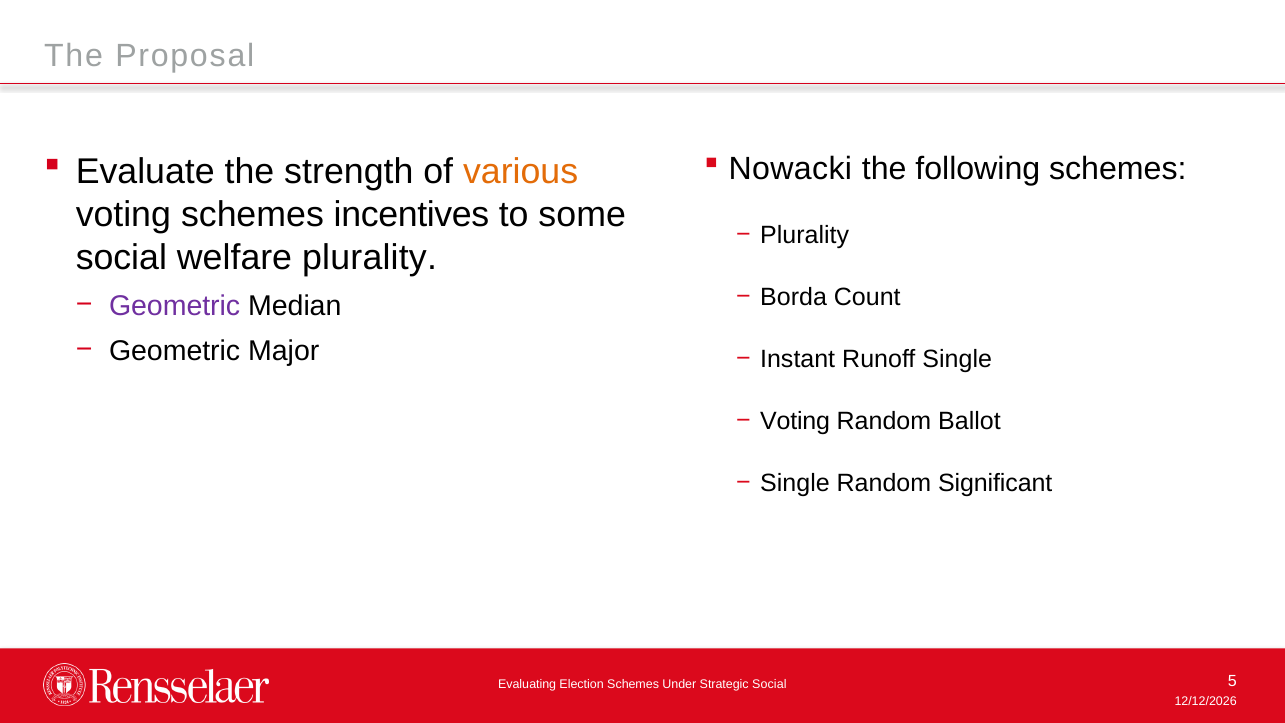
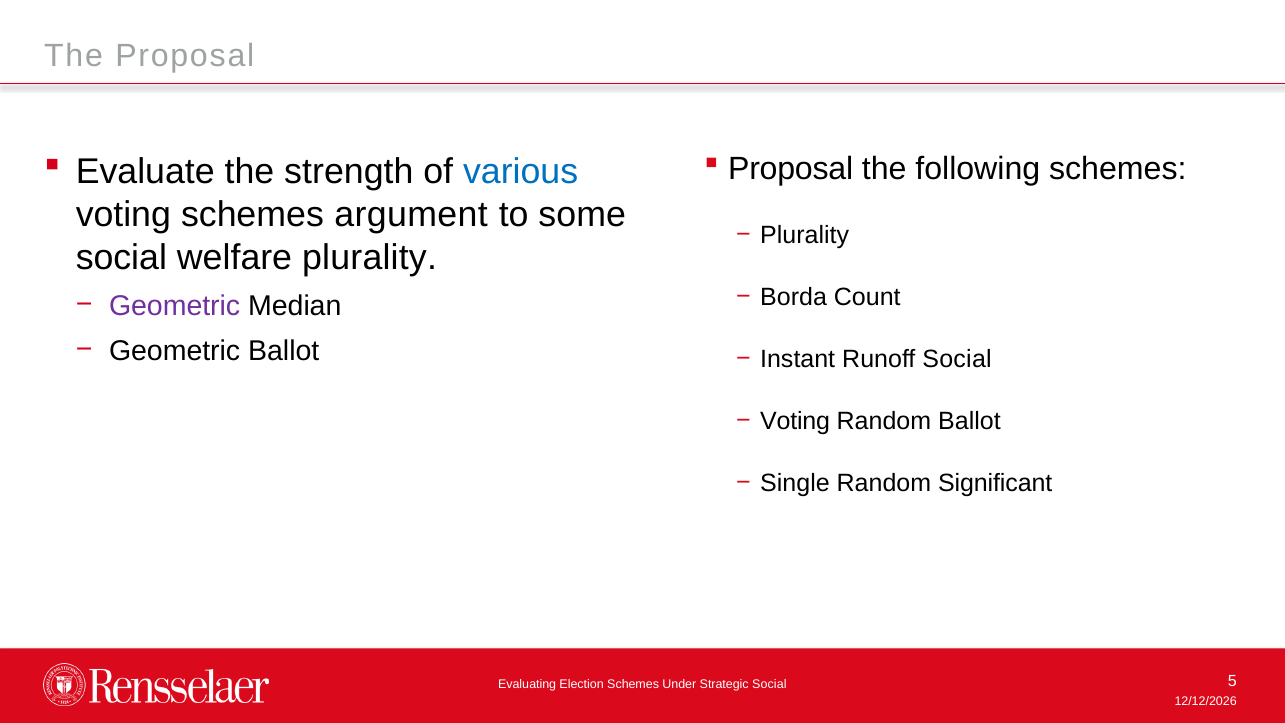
Nowacki: Nowacki -> Proposal (791, 169)
various colour: orange -> blue (521, 172)
incentives: incentives -> argument (411, 214)
Geometric Major: Major -> Ballot (284, 351)
Runoff Single: Single -> Social (957, 359)
